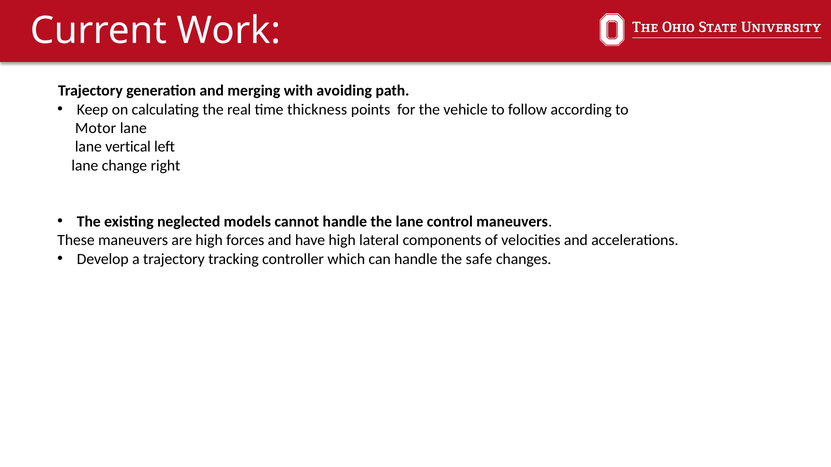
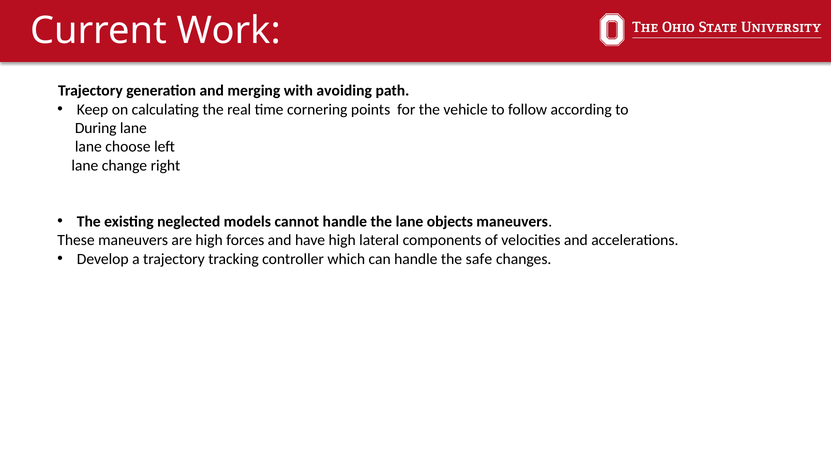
thickness: thickness -> cornering (317, 110)
Motor: Motor -> During (96, 128)
vertical: vertical -> choose (128, 147)
control: control -> objects (450, 222)
